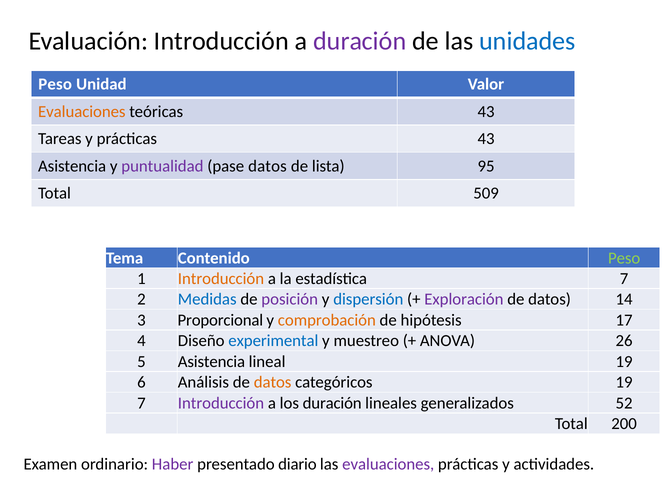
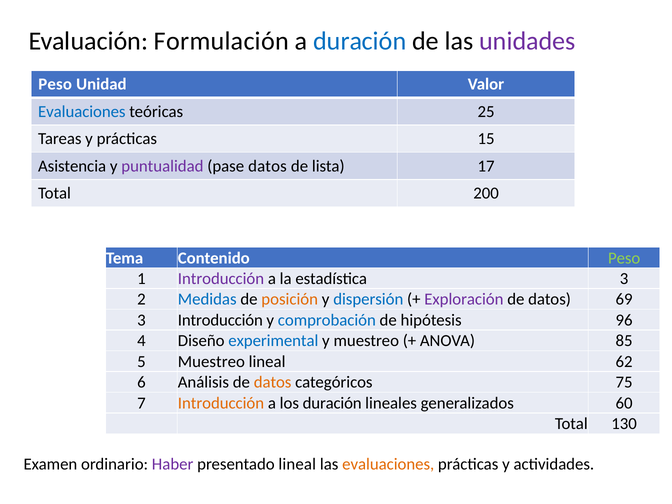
Evaluación Introducción: Introducción -> Formulación (221, 41)
duración colour: purple -> blue (360, 41)
unidades colour: blue -> purple (527, 41)
Evaluaciones colour: orange -> blue (82, 112)
teóricas 43: 43 -> 25 (486, 112)
prácticas 43: 43 -> 15 (486, 139)
95: 95 -> 17 (486, 166)
509: 509 -> 200 (486, 193)
Introducción colour: orange -> purple (221, 279)
estadística 7: 7 -> 3 (624, 279)
posición colour: purple -> orange (290, 299)
14: 14 -> 69 (624, 299)
3 Proporcional: Proporcional -> Introducción (220, 320)
comprobación colour: orange -> blue (327, 320)
17: 17 -> 96 (624, 320)
26: 26 -> 85 (624, 341)
5 Asistencia: Asistencia -> Muestreo (211, 362)
lineal 19: 19 -> 62 (624, 362)
categóricos 19: 19 -> 75 (624, 382)
Introducción colour: purple -> orange (221, 403)
52: 52 -> 60 (624, 403)
200: 200 -> 130 (624, 424)
presentado diario: diario -> lineal (297, 464)
evaluaciones colour: purple -> orange (388, 464)
